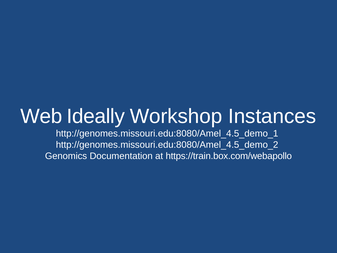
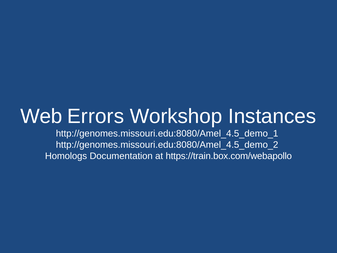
Ideally: Ideally -> Errors (96, 116)
Genomics: Genomics -> Homologs (66, 156)
